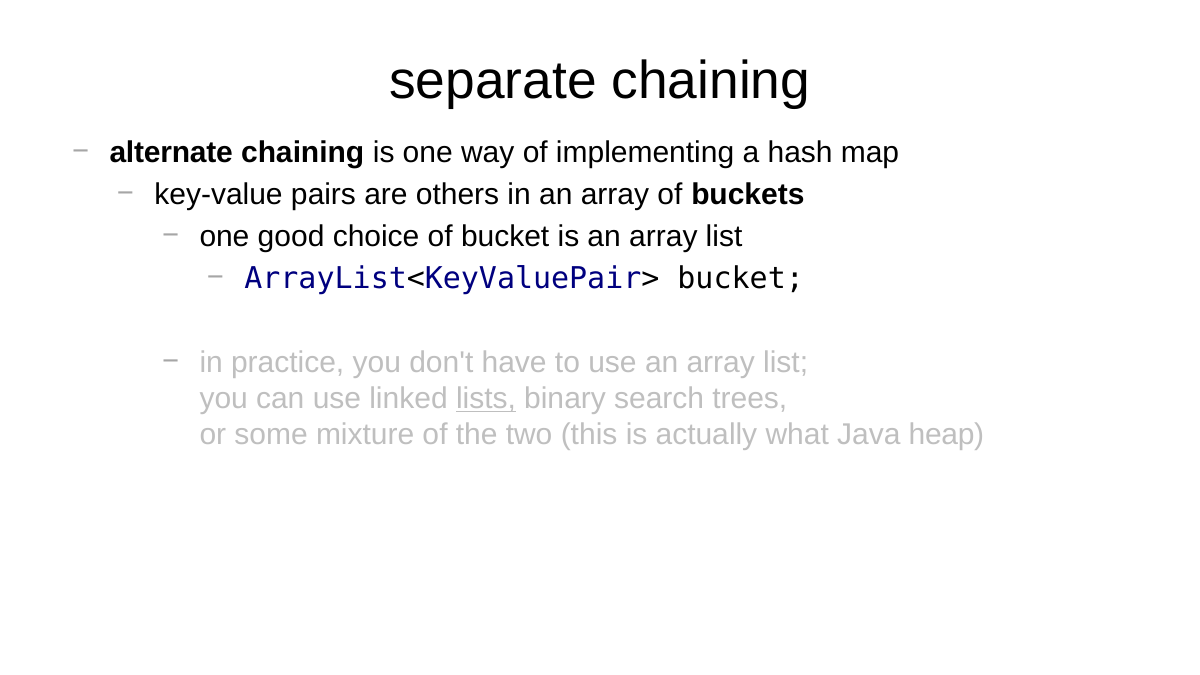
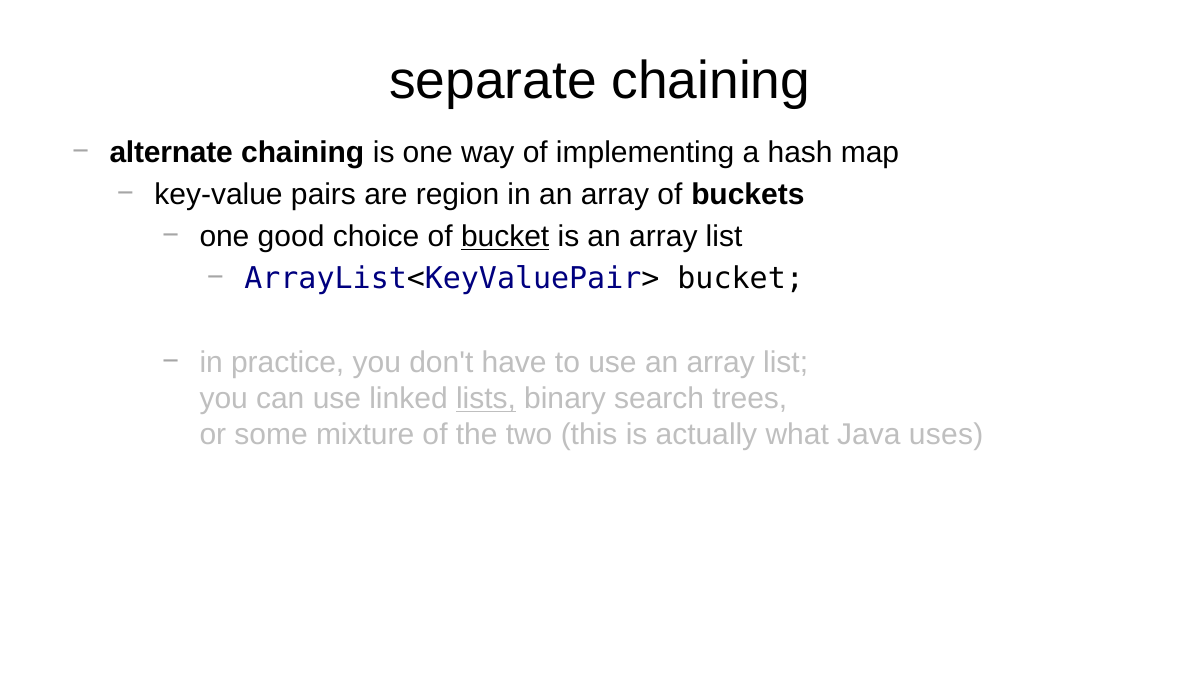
others: others -> region (458, 195)
bucket underline: none -> present (505, 237)
heap: heap -> uses (946, 435)
